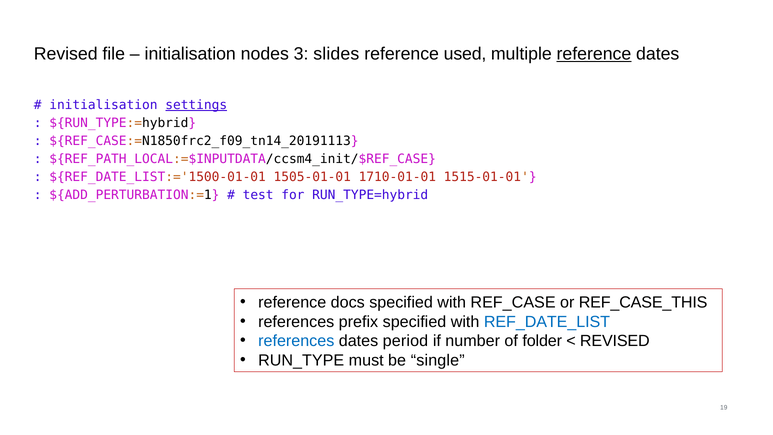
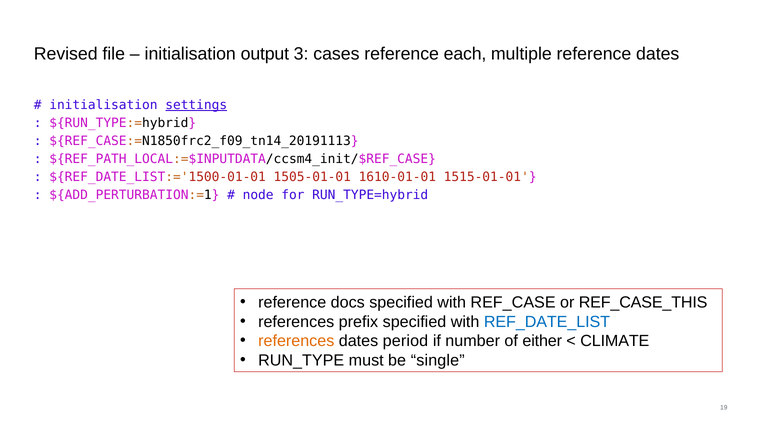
nodes: nodes -> output (265, 54)
slides: slides -> cases (336, 54)
used: used -> each (465, 54)
reference underline: present -> none (594, 54)
1710-01-01: 1710-01-01 -> 1610-01-01 (397, 177)
test: test -> node (258, 195)
references colour: blue -> orange (296, 341)
folder: folder -> either (542, 341)
REVISED: REVISED -> CLIMATE (615, 341)
